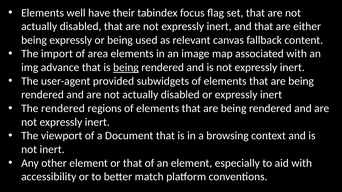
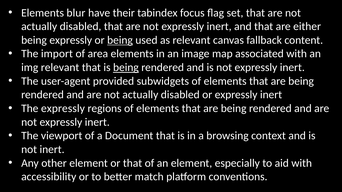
well: well -> blur (76, 13)
being underline: none -> present (120, 40)
img advance: advance -> relevant (60, 68)
The rendered: rendered -> expressly (63, 109)
